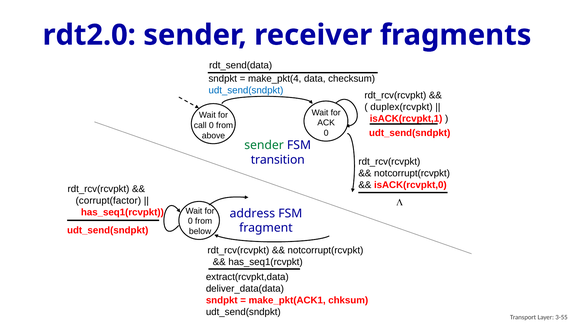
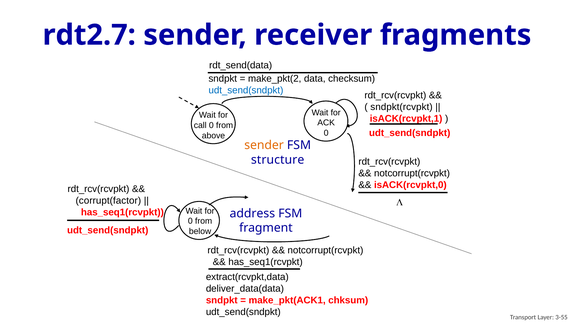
rdt2.0: rdt2.0 -> rdt2.7 (89, 35)
make_pkt(4: make_pkt(4 -> make_pkt(2 (275, 79)
duplex(rcvpkt: duplex(rcvpkt -> sndpkt(rcvpkt (402, 107)
sender colour: green -> orange (264, 145)
transition: transition -> structure (278, 160)
